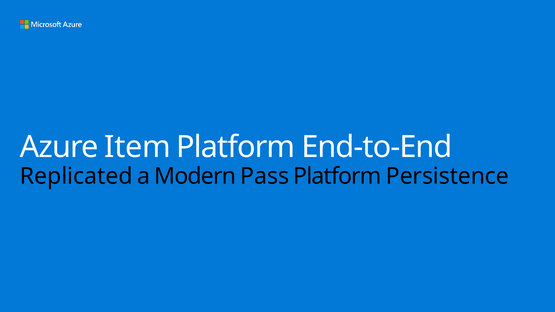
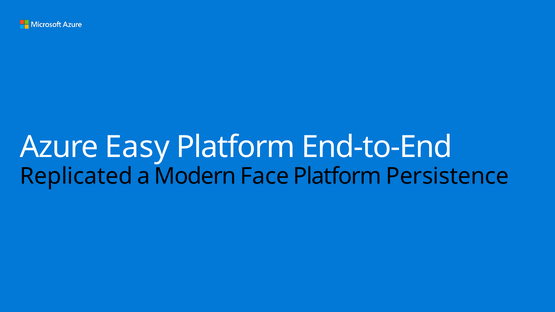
Item: Item -> Easy (137, 147)
Pass: Pass -> Face (265, 176)
